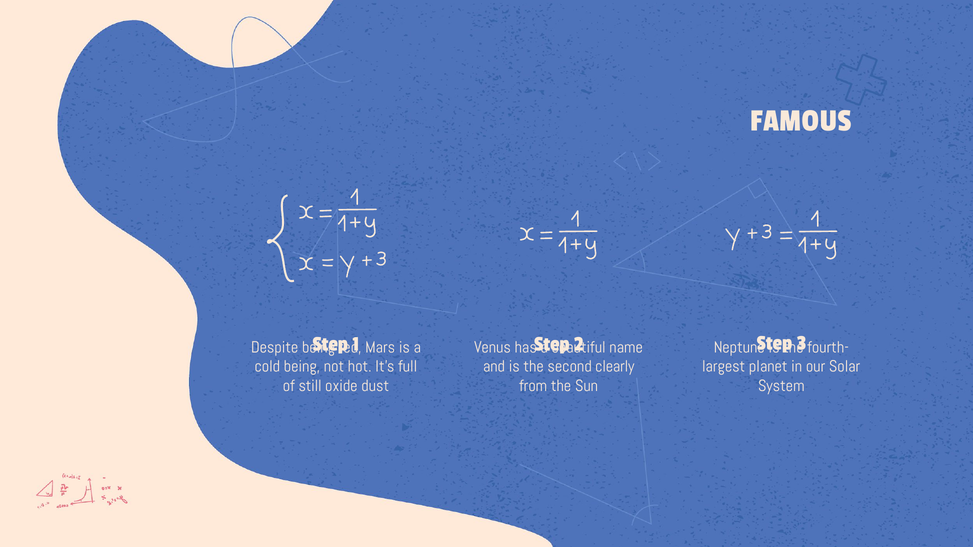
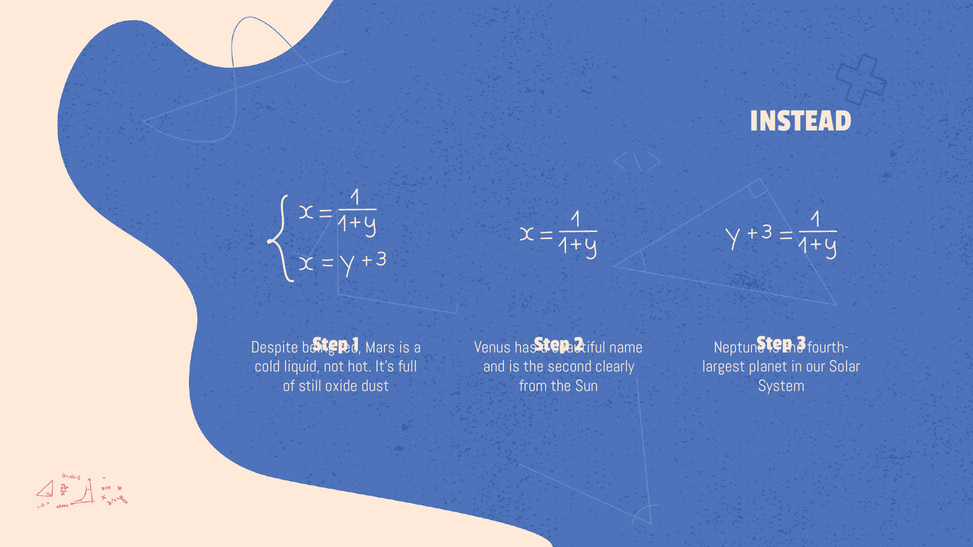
FAMOUS: FAMOUS -> INSTEAD (801, 120)
cold being: being -> liquid (302, 367)
